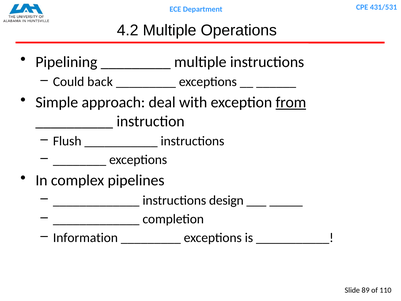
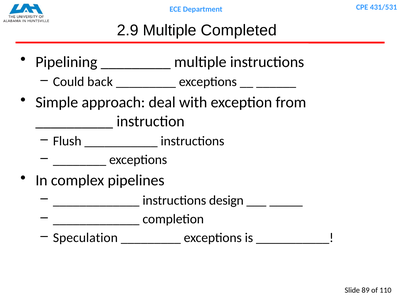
4.2: 4.2 -> 2.9 (128, 30)
Operations: Operations -> Completed (239, 30)
from underline: present -> none (291, 102)
Information: Information -> Speculation (85, 238)
